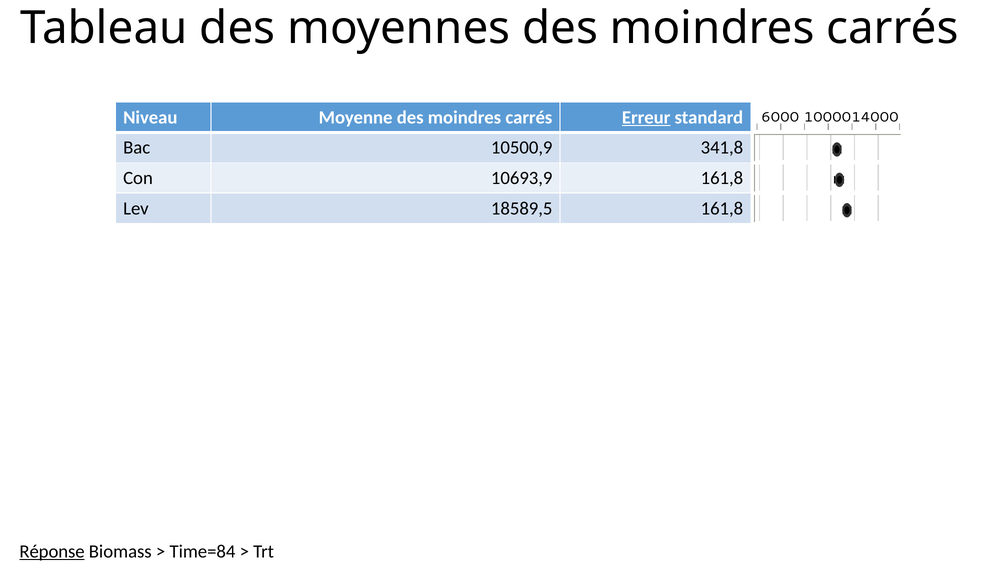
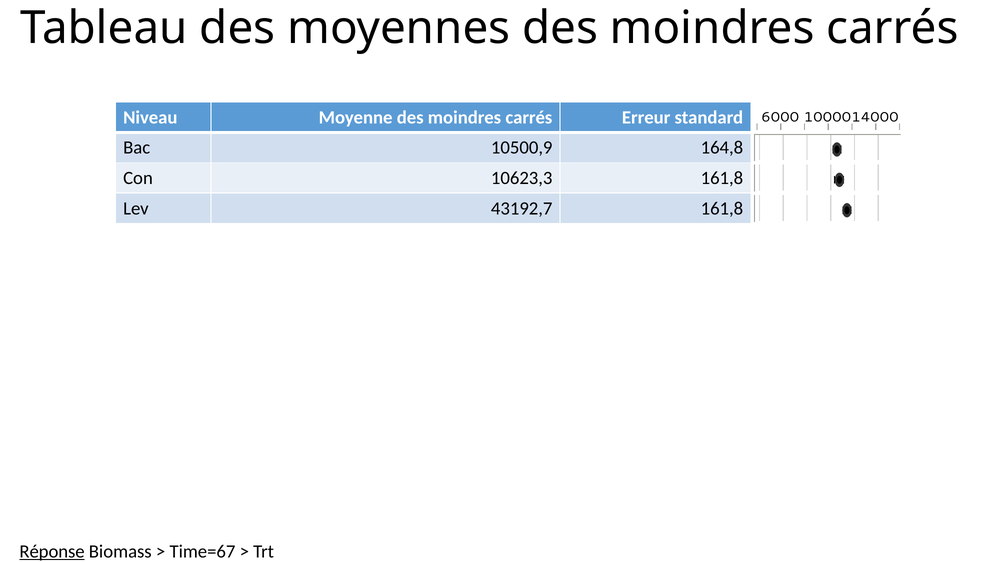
Erreur underline: present -> none (646, 117)
341,8: 341,8 -> 164,8 (722, 148)
10693,9: 10693,9 -> 10623,3 (522, 178)
18589,5: 18589,5 -> 43192,7 (522, 209)
Time=84: Time=84 -> Time=67 (202, 552)
